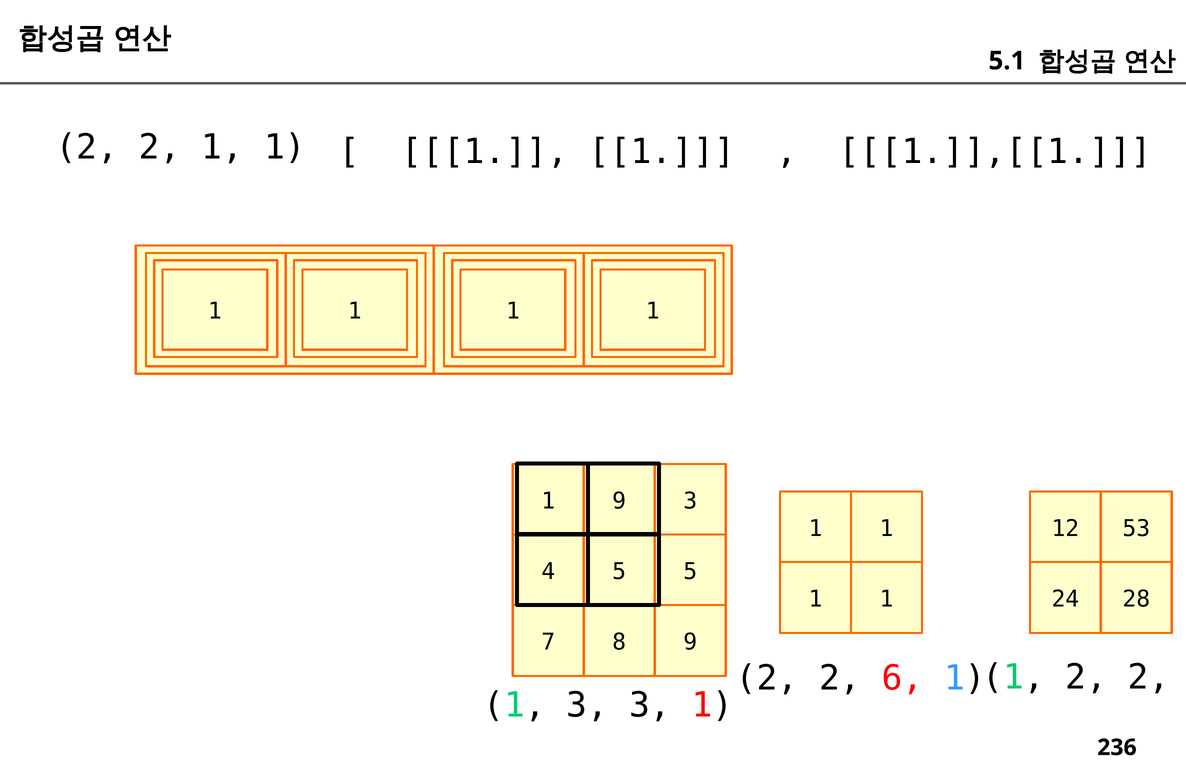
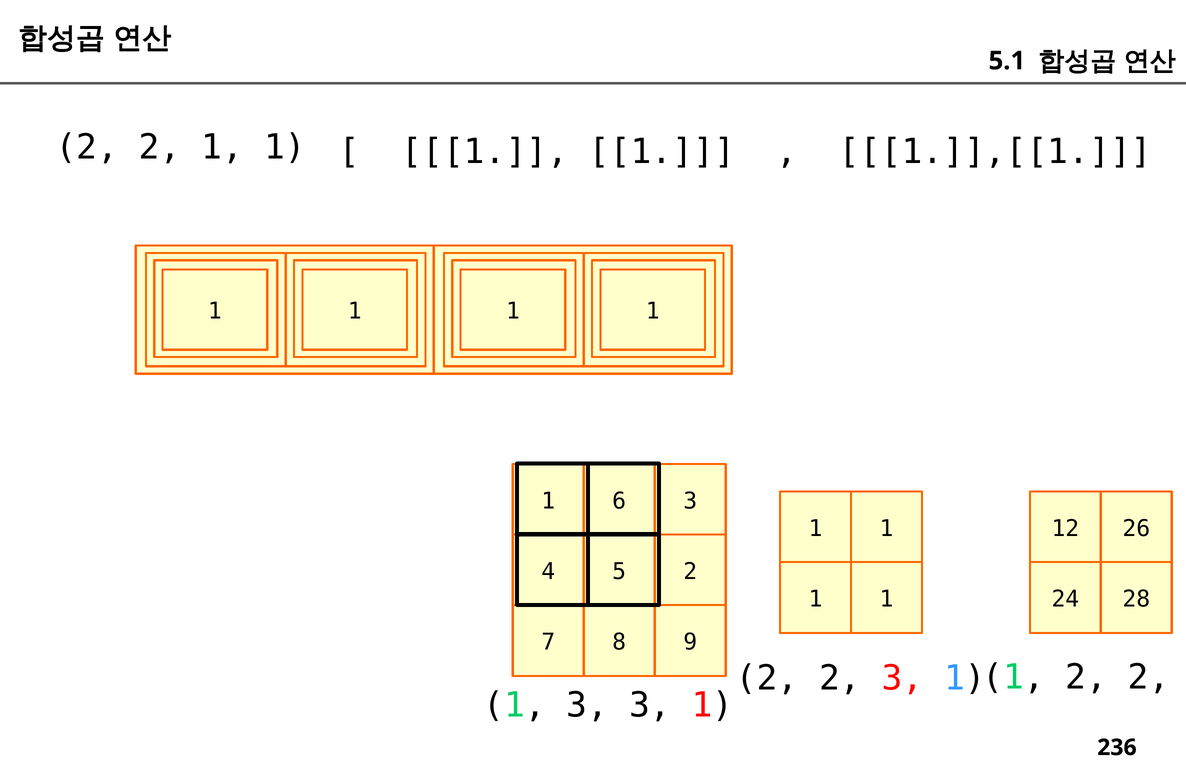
1 9: 9 -> 6 (619, 501)
53: 53 -> 26 (1136, 529)
5 5: 5 -> 2 (690, 572)
2 6: 6 -> 3 (902, 678)
